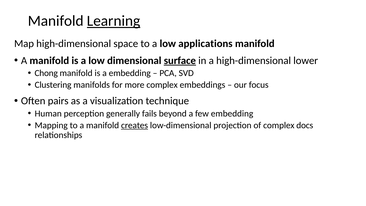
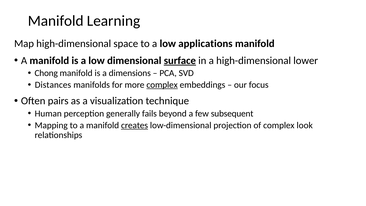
Learning underline: present -> none (114, 21)
a embedding: embedding -> dimensions (130, 73)
Clustering: Clustering -> Distances (53, 85)
complex underline: none -> present (162, 85)
few embedding: embedding -> subsequent (232, 113)
docs: docs -> look (305, 125)
